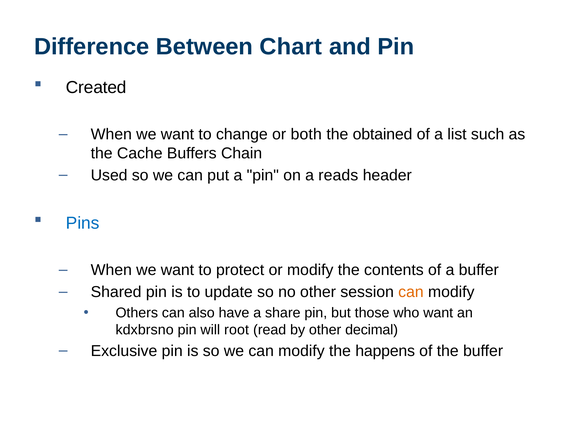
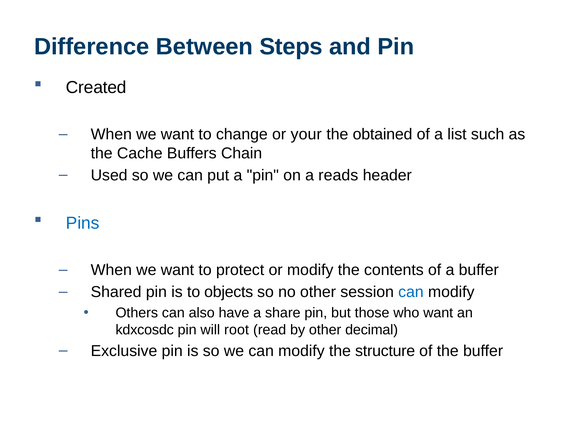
Chart: Chart -> Steps (291, 47)
both: both -> your (306, 134)
update: update -> objects (229, 292)
can colour: orange -> blue (411, 292)
kdxbrsno: kdxbrsno -> kdxcosdc (145, 330)
happens: happens -> structure (385, 351)
